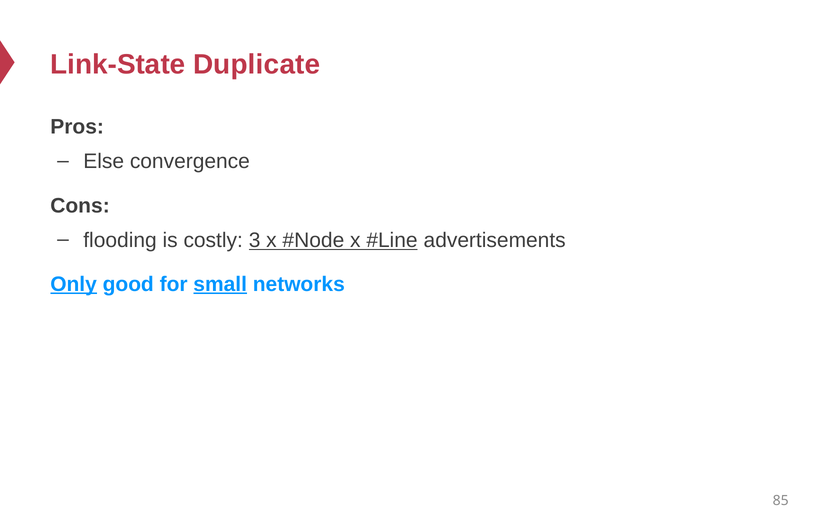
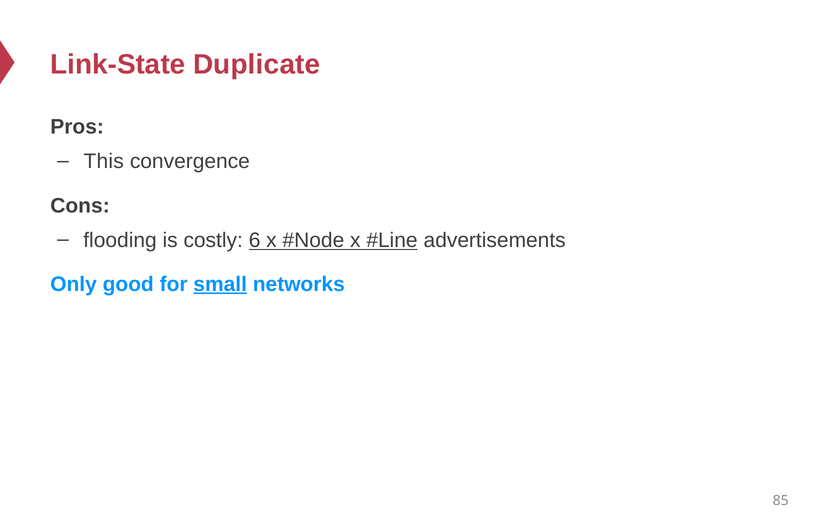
Else: Else -> This (104, 161)
3: 3 -> 6 (255, 240)
Only underline: present -> none (74, 284)
